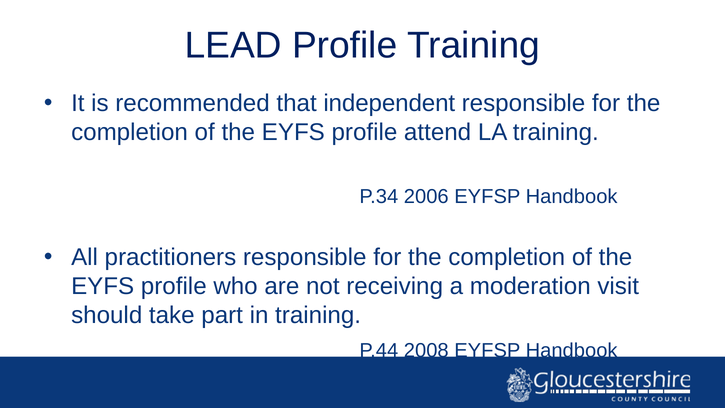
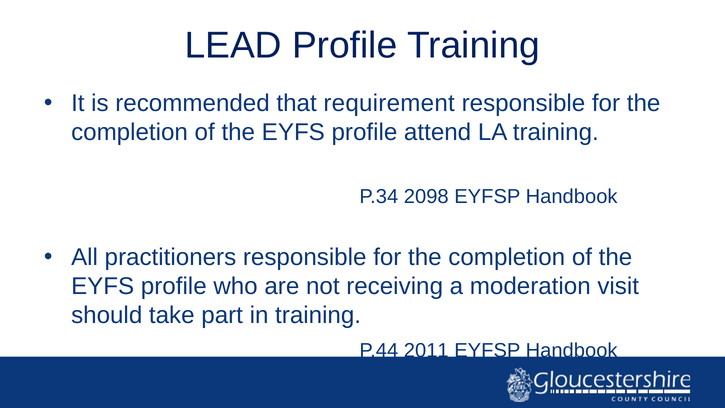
independent: independent -> requirement (389, 103)
2006: 2006 -> 2098 (426, 197)
2008: 2008 -> 2011 (426, 350)
